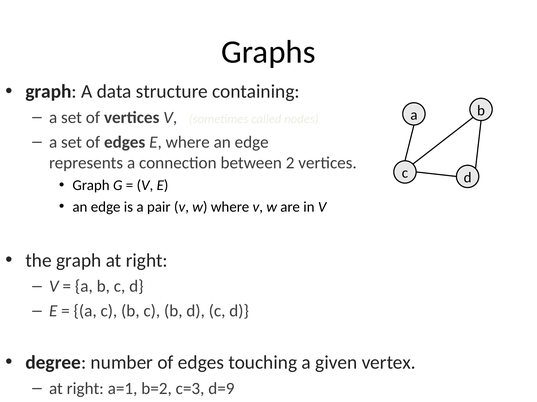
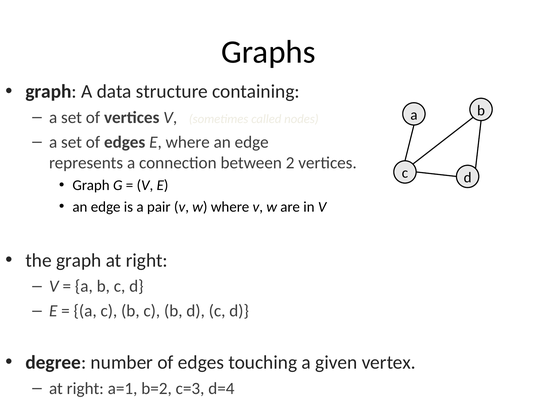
d=9: d=9 -> d=4 (221, 389)
